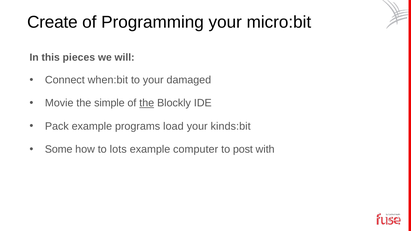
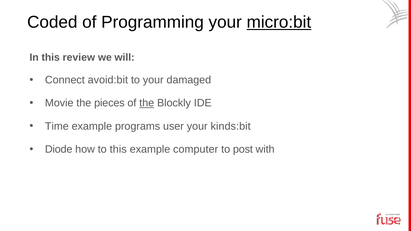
Create: Create -> Coded (52, 22)
micro:bit underline: none -> present (279, 22)
pieces: pieces -> review (79, 58)
when:bit: when:bit -> avoid:bit (108, 80)
simple: simple -> pieces (109, 103)
Pack: Pack -> Time (57, 126)
load: load -> user (173, 126)
Some: Some -> Diode (59, 149)
to lots: lots -> this (118, 149)
